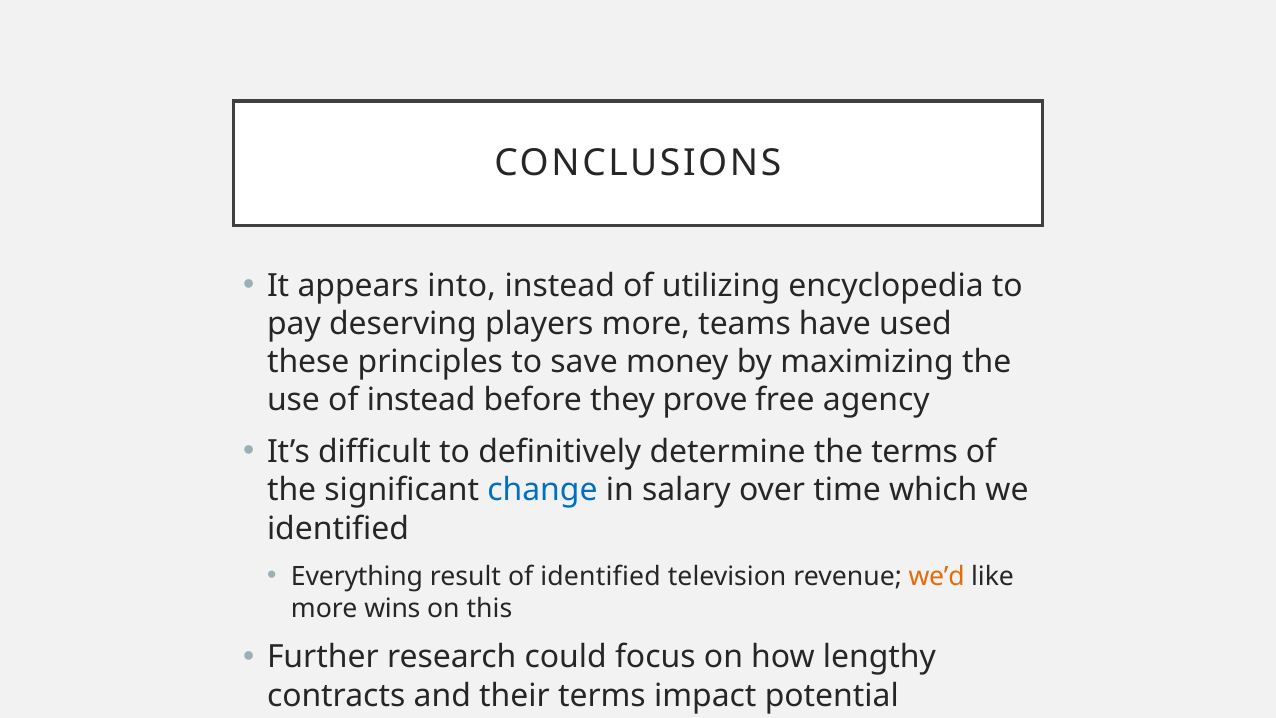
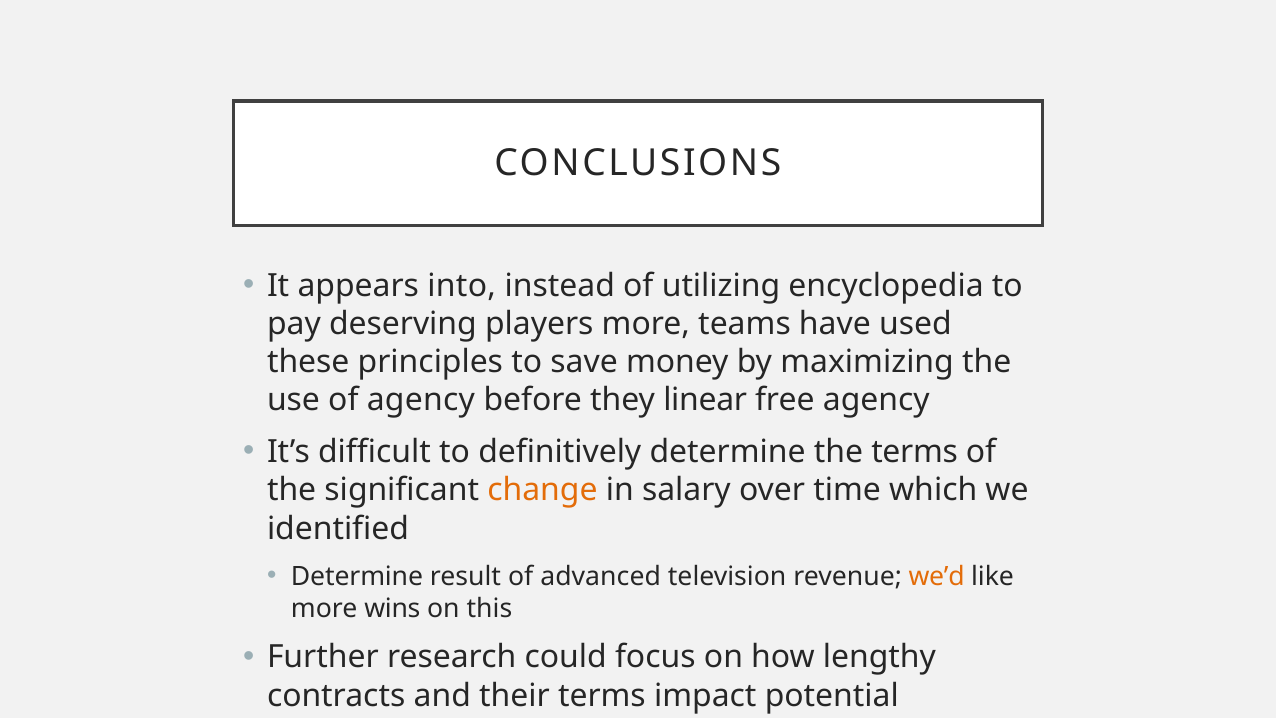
of instead: instead -> agency (421, 400)
prove: prove -> linear (705, 400)
change colour: blue -> orange (542, 490)
Everything: Everything -> Determine (357, 576)
of identified: identified -> advanced (601, 576)
